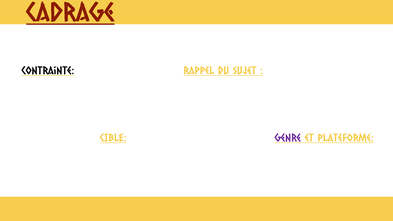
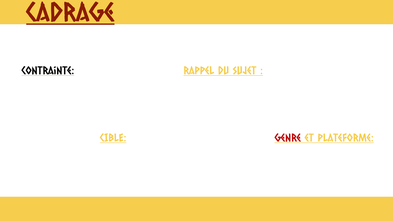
genre colour: purple -> red (288, 138)
